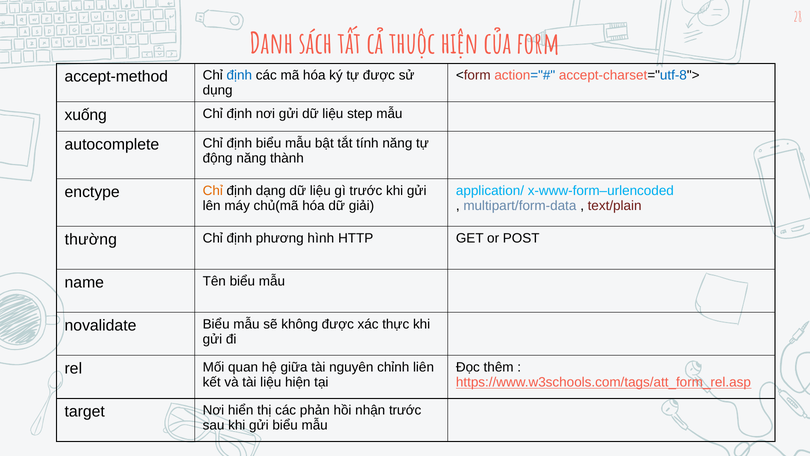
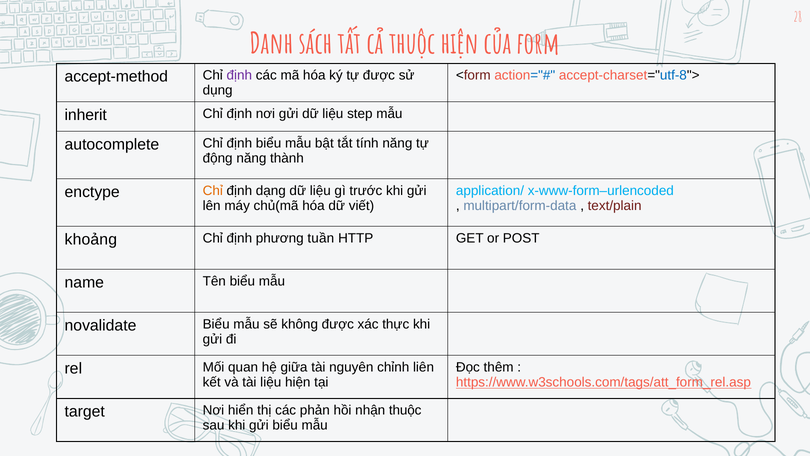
định colour: blue -> purple (239, 75)
xuống: xuống -> inherit (86, 115)
giải: giải -> viết (361, 206)
thường: thường -> khoảng (91, 239)
hình: hình -> tuần (321, 238)
nhận trước: trước -> thuộc (405, 410)
